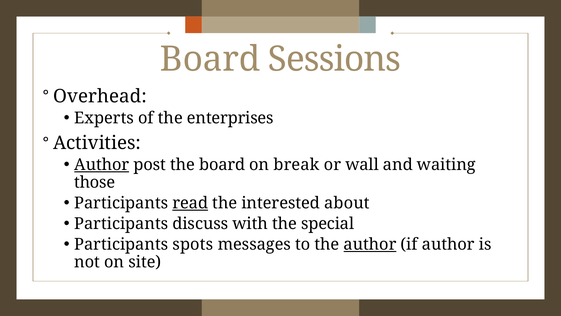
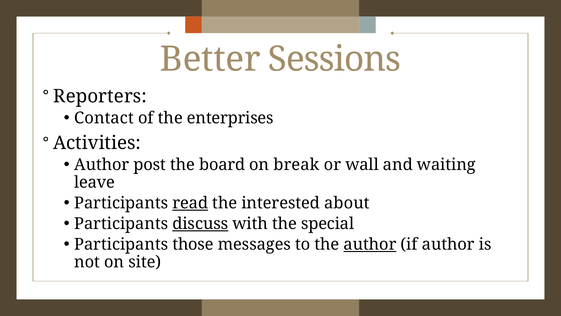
Board: Board -> Better (210, 59)
Overhead: Overhead -> Reporters (100, 96)
Experts: Experts -> Contact (104, 118)
Author underline: present -> none (102, 165)
those: those -> leave (95, 182)
discuss underline: none -> present (200, 223)
spots: spots -> those (193, 244)
